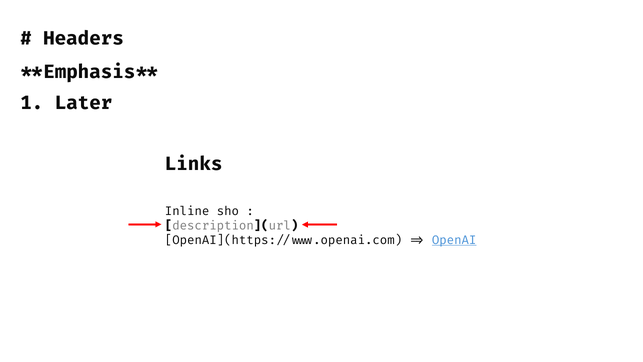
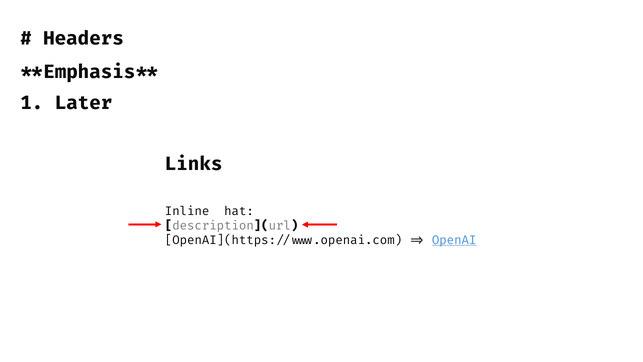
show: show -> what (235, 211)
